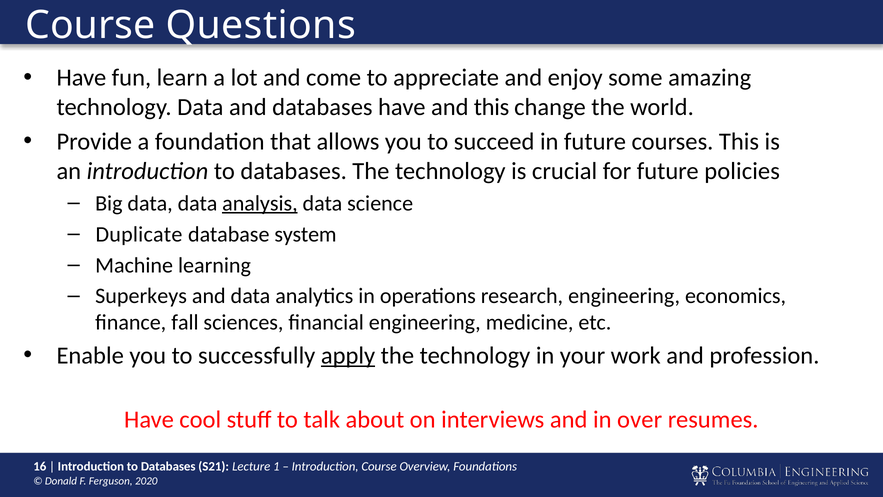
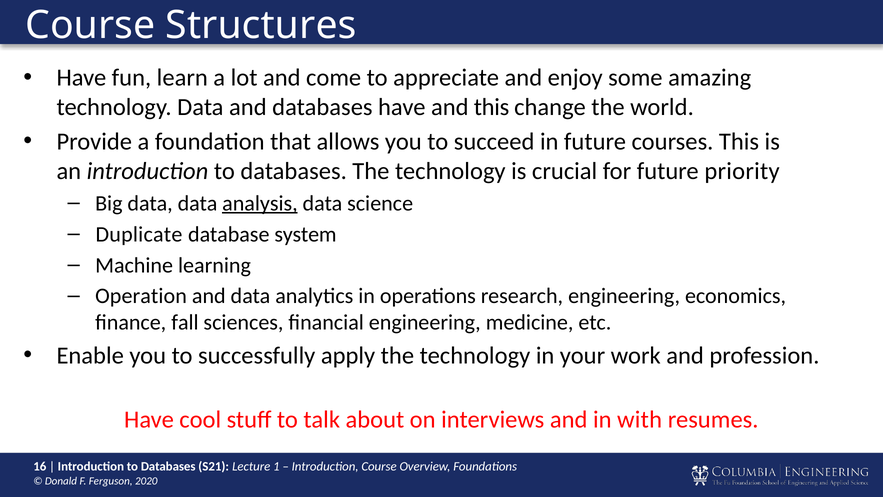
Questions: Questions -> Structures (261, 25)
policies: policies -> priority (742, 171)
Superkeys: Superkeys -> Operation (141, 296)
apply underline: present -> none (348, 355)
over: over -> with (640, 419)
